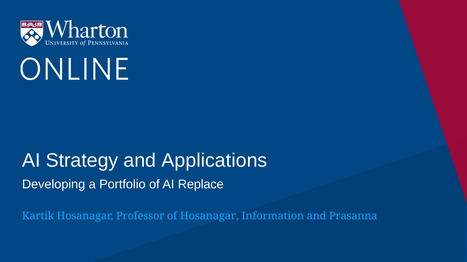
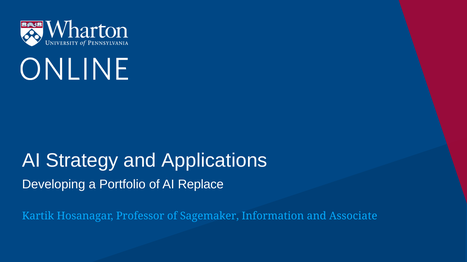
of Hosanagar: Hosanagar -> Sagemaker (209, 217)
Prasanna: Prasanna -> Associate (353, 217)
